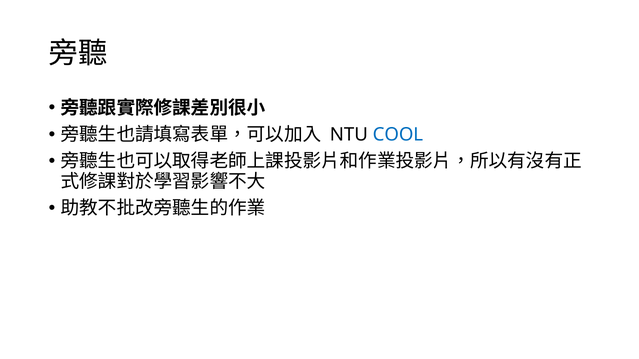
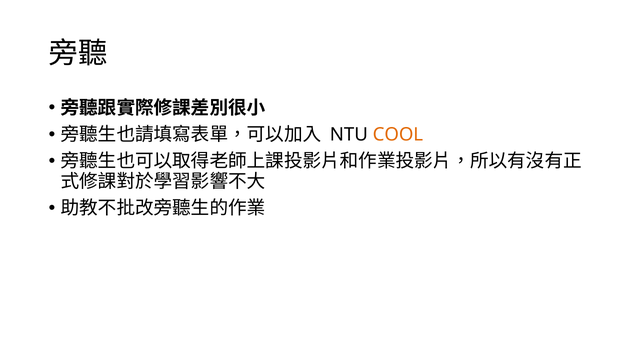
COOL colour: blue -> orange (398, 135)
